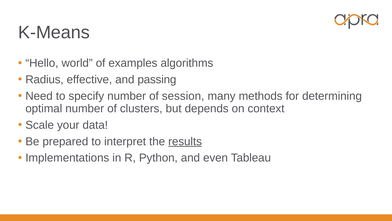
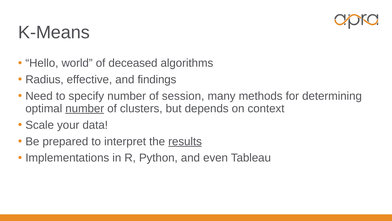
examples: examples -> deceased (133, 63)
passing: passing -> findings (157, 80)
number underline: none -> present (85, 108)
